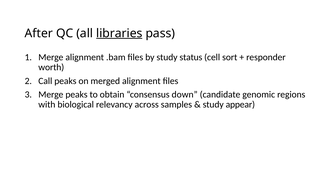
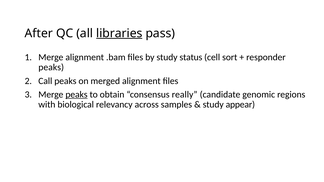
worth: worth -> peaks (51, 67)
peaks underline: none -> present (76, 95)
down: down -> really (185, 95)
